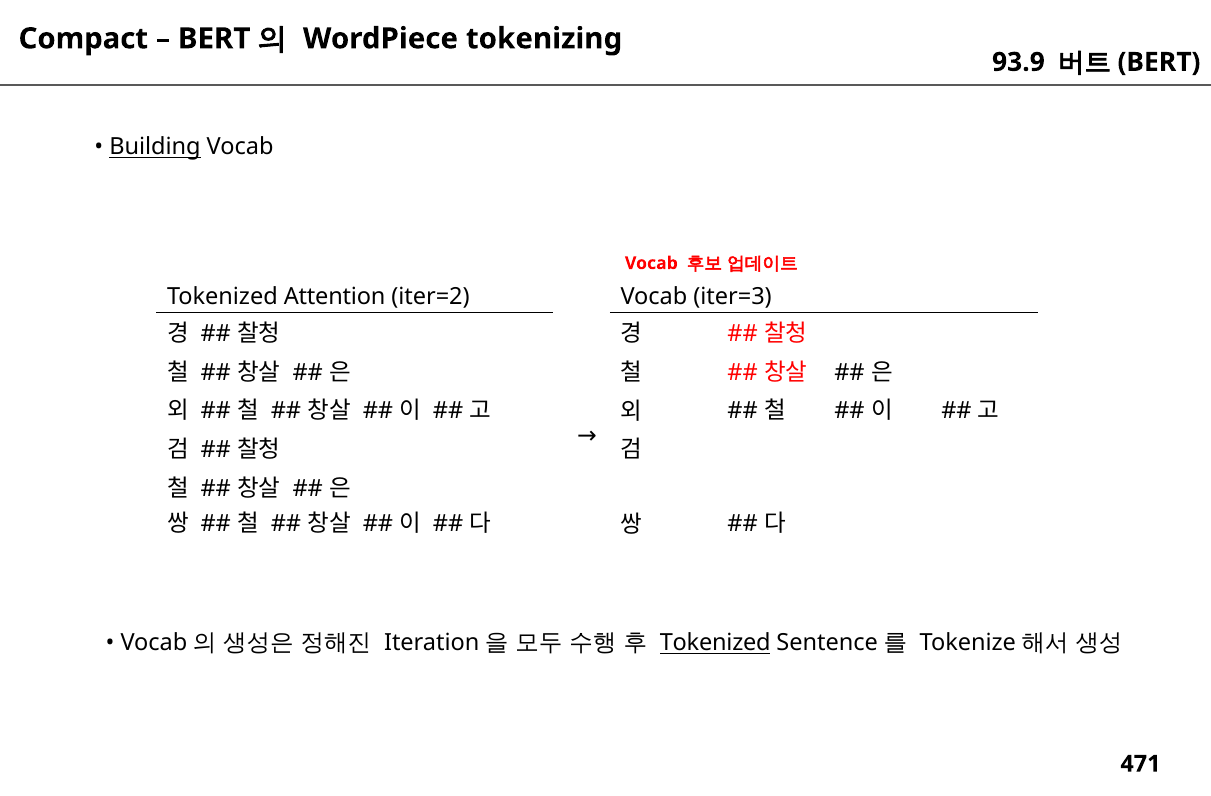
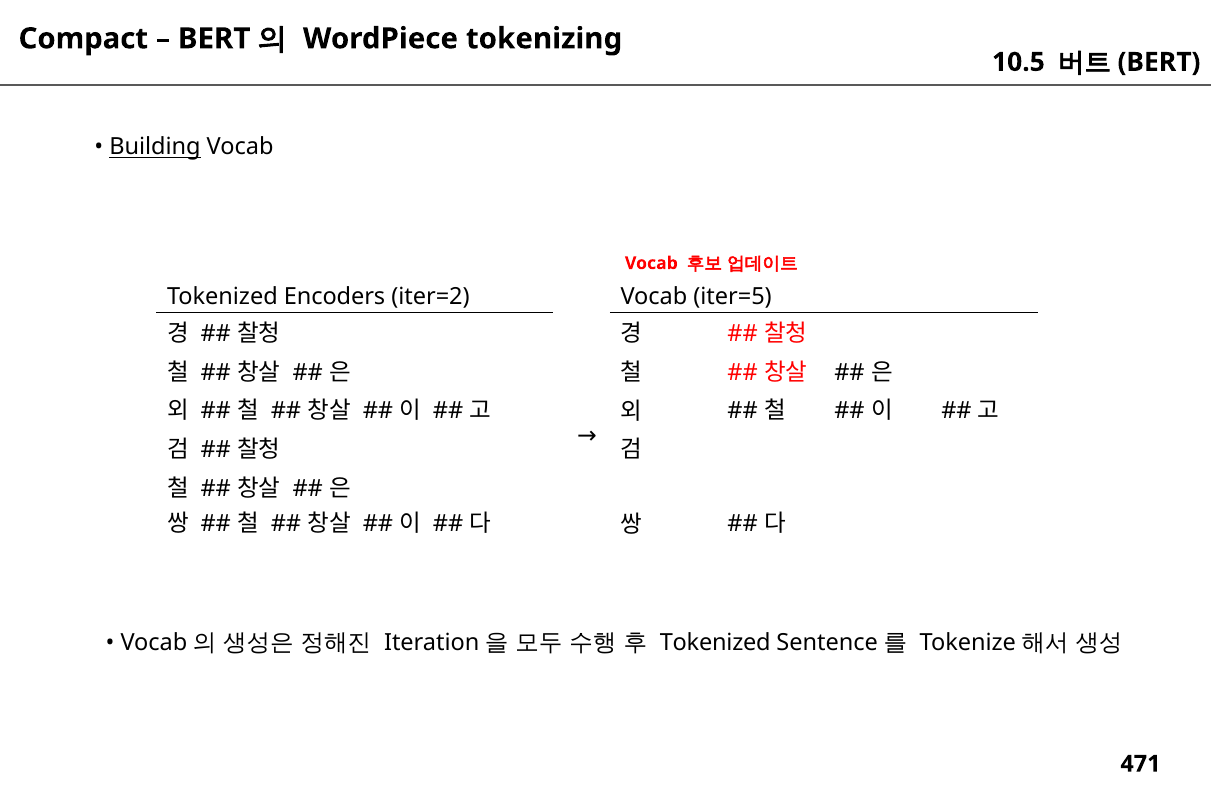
93.9: 93.9 -> 10.5 (1018, 62)
Attention: Attention -> Encoders (335, 296)
iter=3: iter=3 -> iter=5 (733, 296)
Tokenized underline: present -> none (715, 643)
